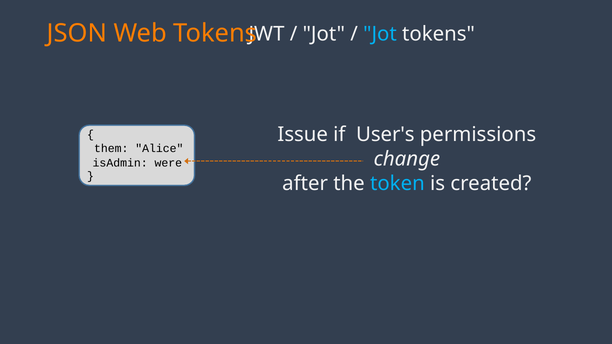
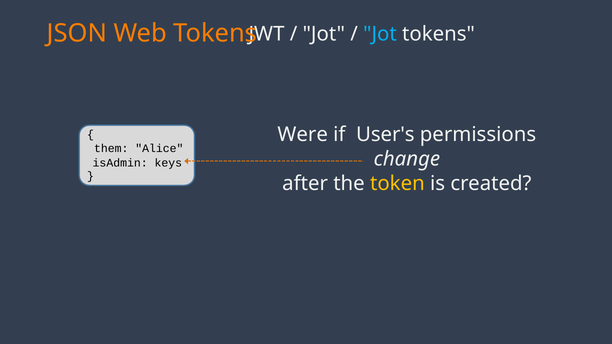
Issue: Issue -> Were (303, 135)
were: were -> keys (168, 163)
token colour: light blue -> yellow (397, 184)
